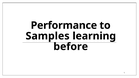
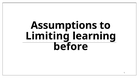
Performance: Performance -> Assumptions (64, 25)
Samples: Samples -> Limiting (48, 36)
